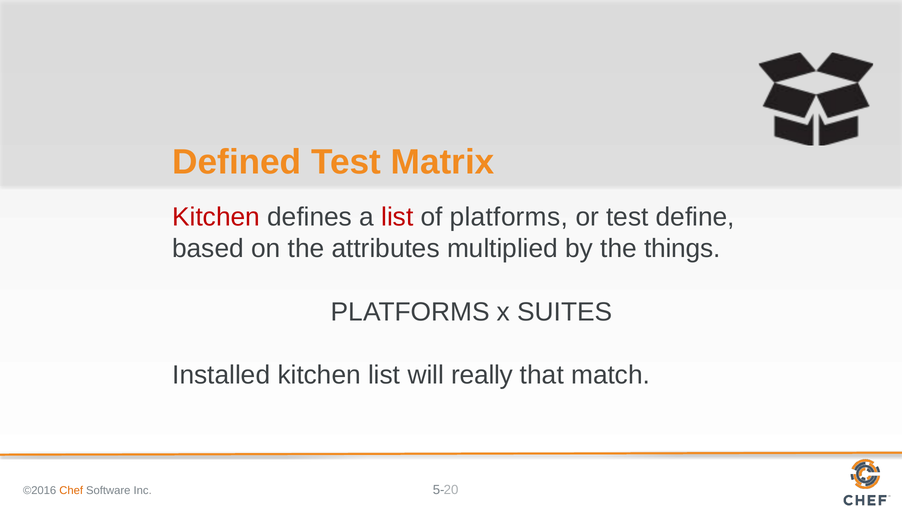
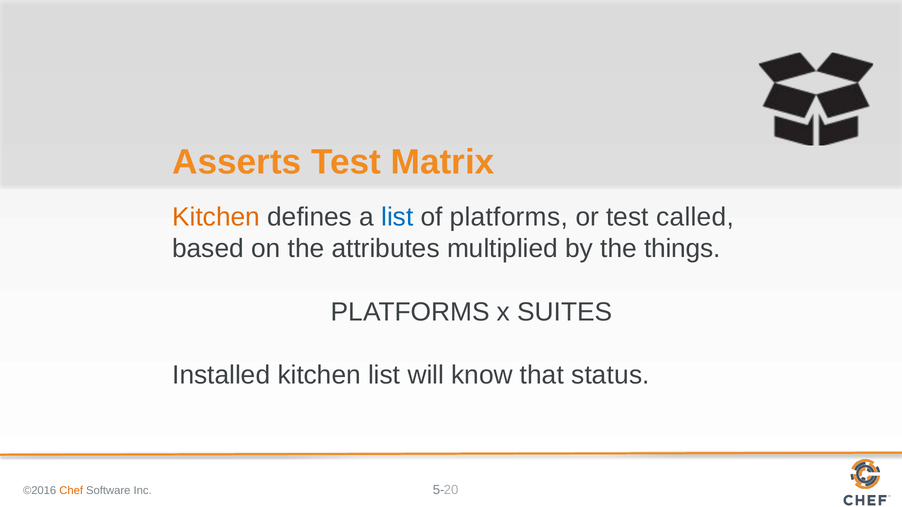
Defined: Defined -> Asserts (237, 162)
Kitchen colour: red -> orange (216, 217)
list colour: red -> blue (397, 217)
define: define -> called (695, 217)
really: really -> know (482, 375)
match: match -> status (610, 375)
